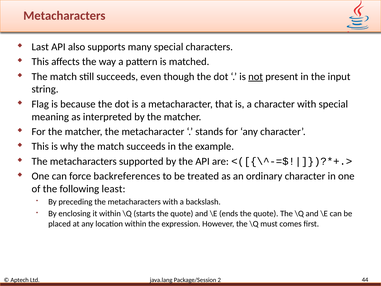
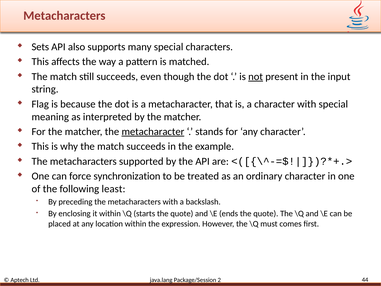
Last: Last -> Sets (40, 47)
metacharacter underline: none -> present (153, 132)
backreferences: backreferences -> synchronization (127, 176)
